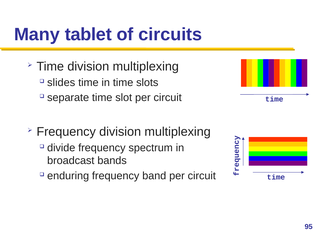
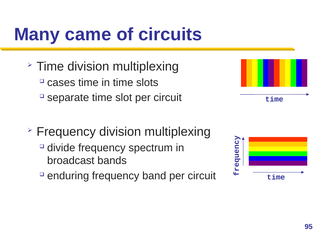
tablet: tablet -> came (88, 35)
slides: slides -> cases (61, 83)
